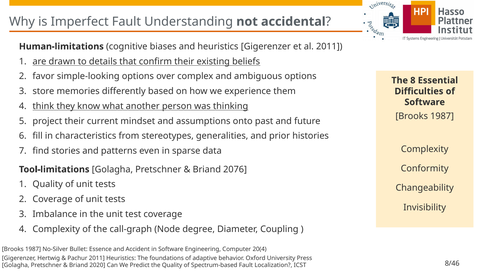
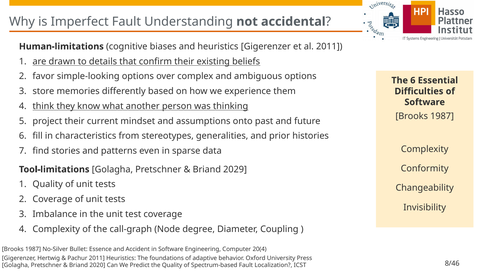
The 8: 8 -> 6 (413, 80)
2076: 2076 -> 2029 (235, 169)
